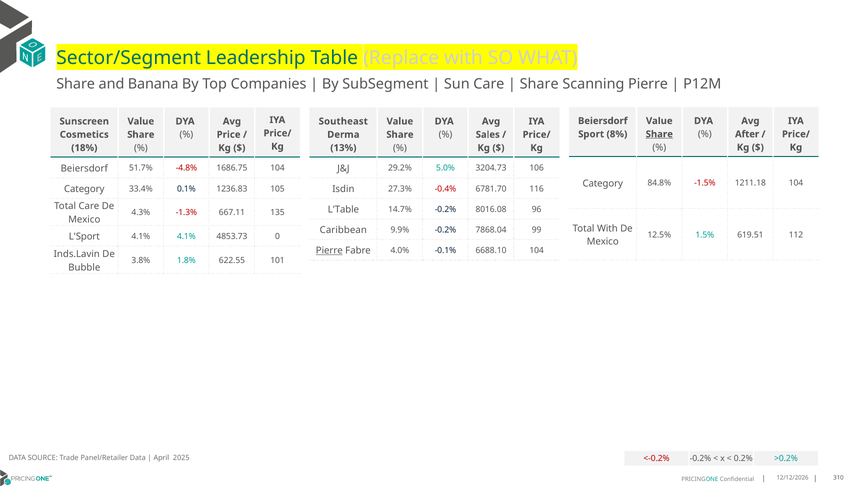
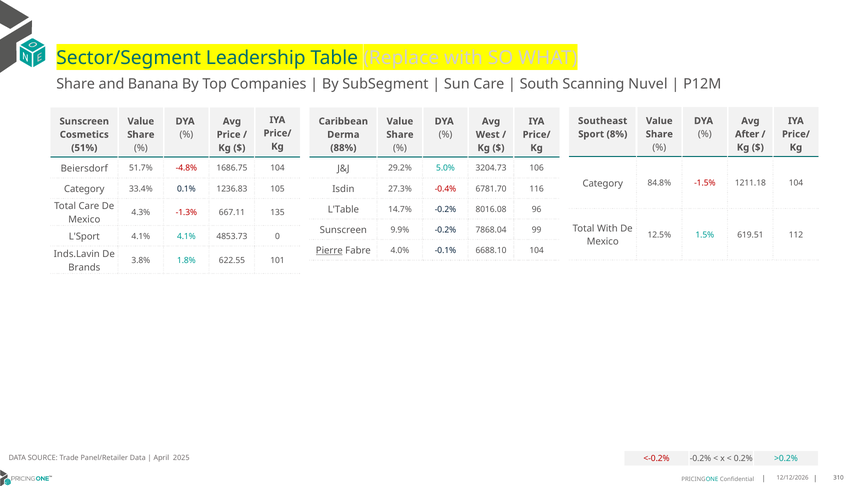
Share: Share -> South (539, 84)
Scanning Pierre: Pierre -> Nuvel (648, 84)
Beiersdorf: Beiersdorf -> Southeast (603, 121)
Southeast: Southeast -> Caribbean (343, 121)
Share underline: present -> none (659, 134)
Sales: Sales -> West (488, 135)
18%: 18% -> 51% (84, 148)
13%: 13% -> 88% (343, 148)
Caribbean: Caribbean -> Sunscreen (343, 230)
Bubble: Bubble -> Brands (84, 268)
